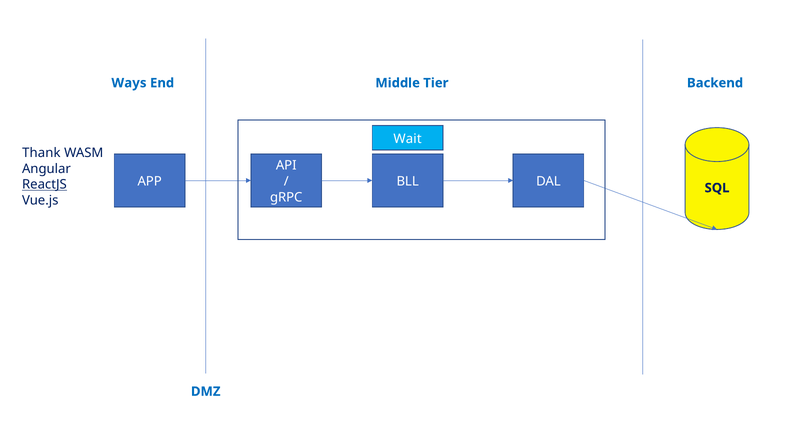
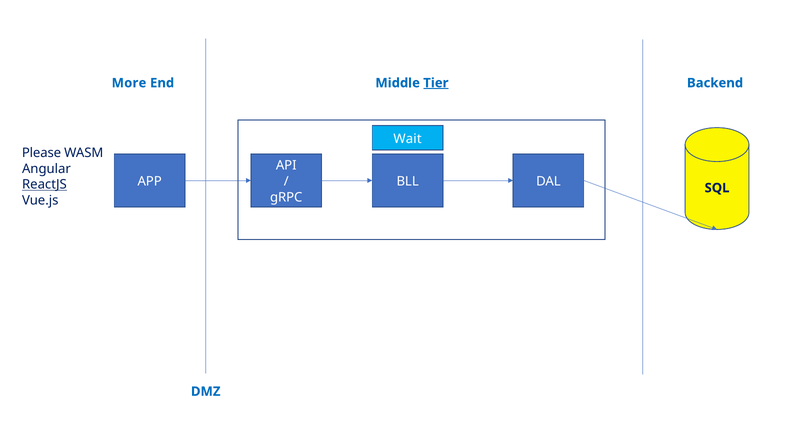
Ways: Ways -> More (129, 83)
Tier underline: none -> present (436, 83)
Thank: Thank -> Please (42, 153)
